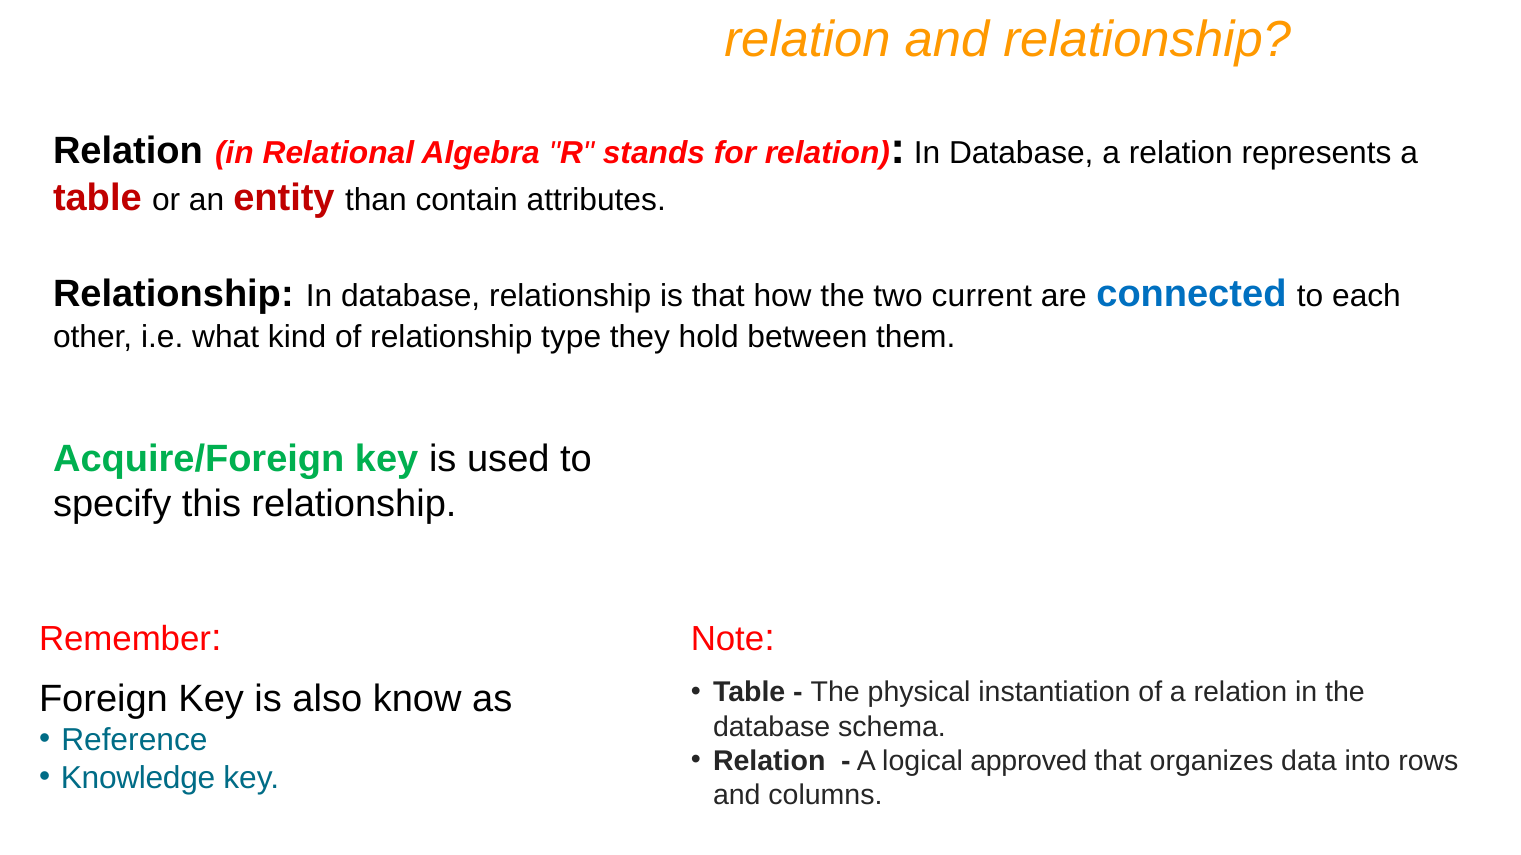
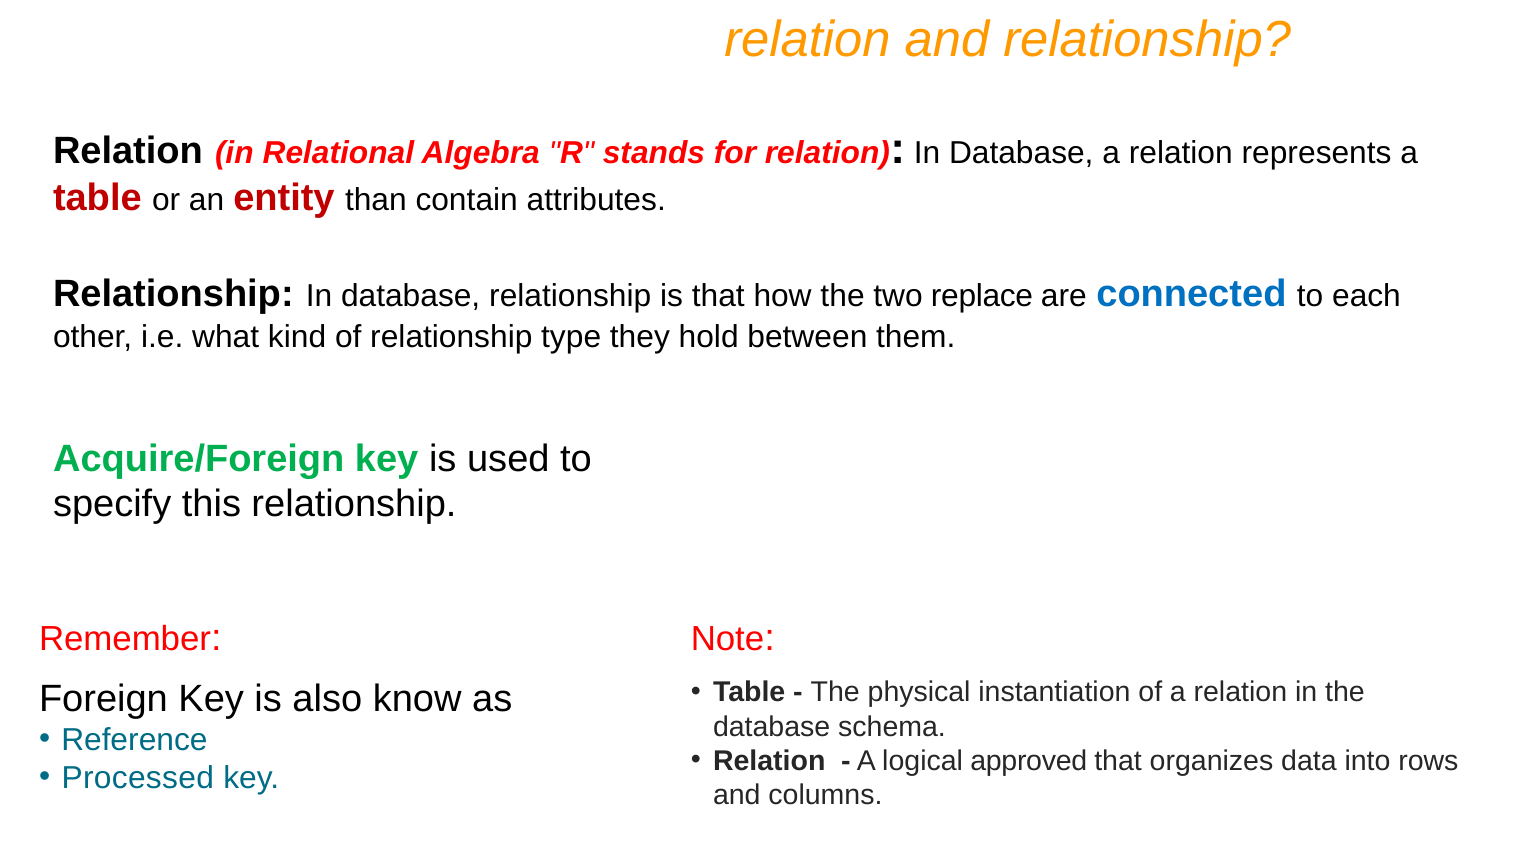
current: current -> replace (982, 297)
Knowledge: Knowledge -> Processed (138, 779)
